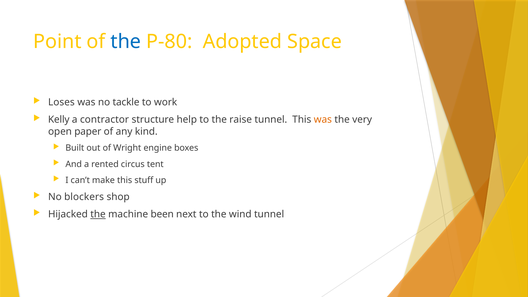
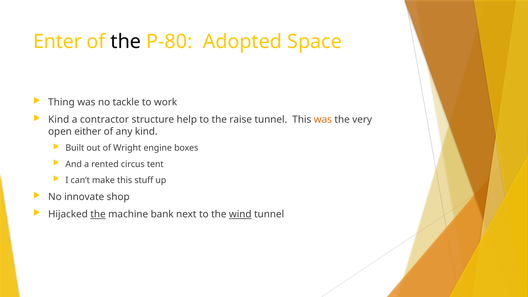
Point: Point -> Enter (57, 42)
the colour: blue -> black (126, 42)
Loses: Loses -> Thing (61, 102)
Kelly: Kelly -> Kind (59, 120)
paper: paper -> either (88, 131)
blockers: blockers -> innovate (84, 197)
been: been -> bank (162, 214)
wind underline: none -> present (240, 214)
